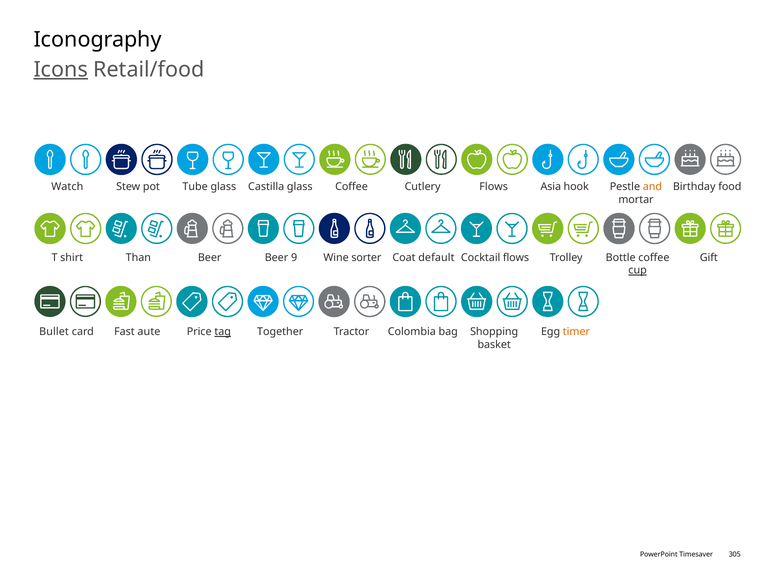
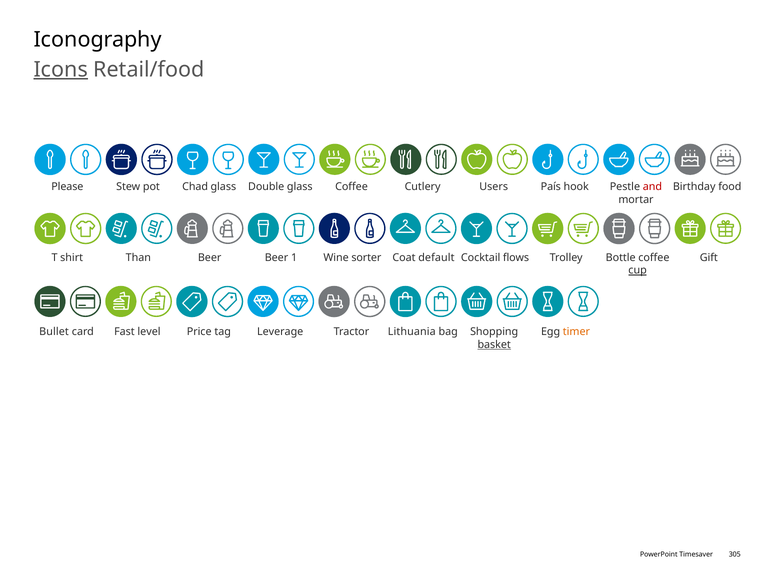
Asia: Asia -> País (551, 187)
and colour: orange -> red (652, 187)
Watch: Watch -> Please (67, 187)
Tube: Tube -> Chad (195, 187)
Castilla: Castilla -> Double (266, 187)
glass Flows: Flows -> Users (494, 187)
9: 9 -> 1 (294, 257)
aute: aute -> level (149, 332)
tag underline: present -> none (223, 332)
Together: Together -> Leverage (280, 332)
Colombia: Colombia -> Lithuania (412, 332)
basket underline: none -> present (494, 344)
